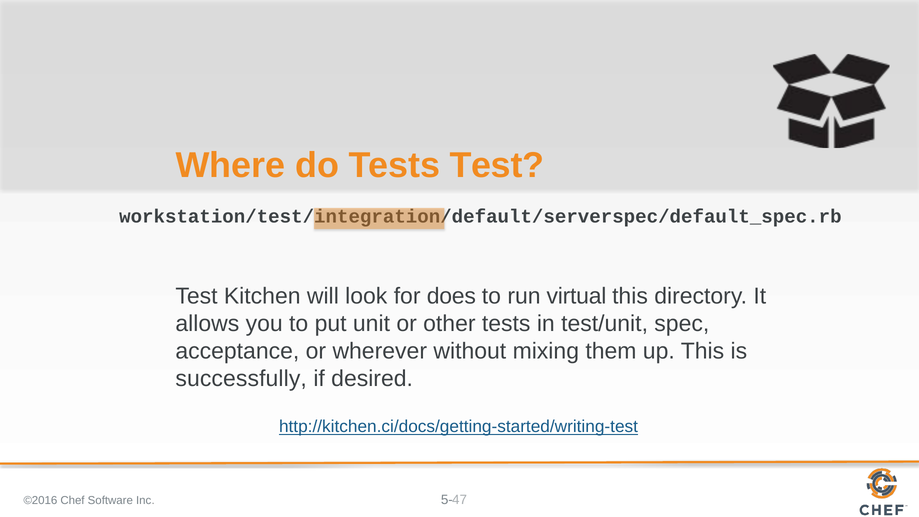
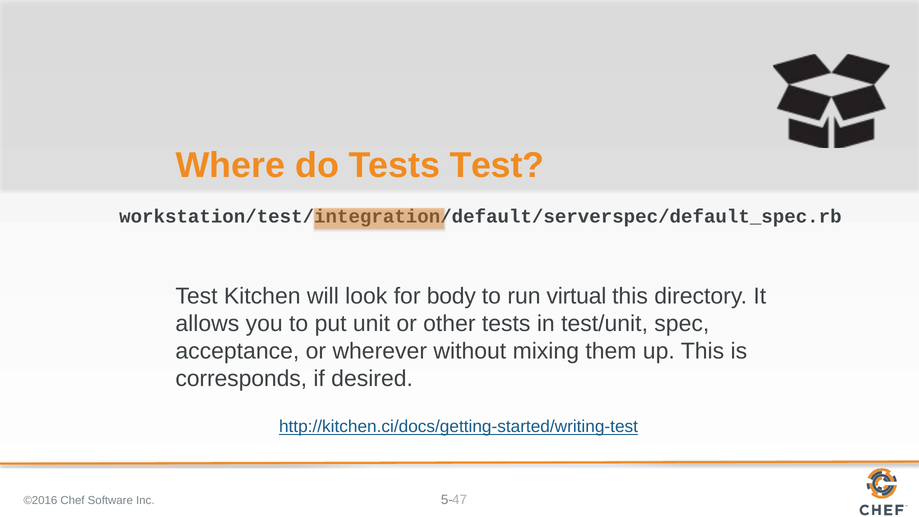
does: does -> body (451, 296)
successfully: successfully -> corresponds (241, 379)
